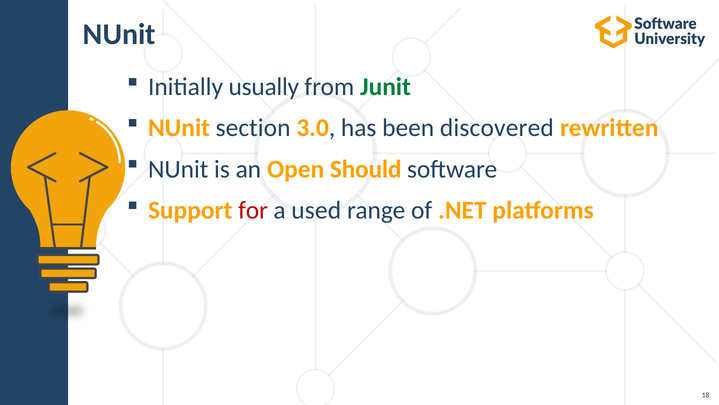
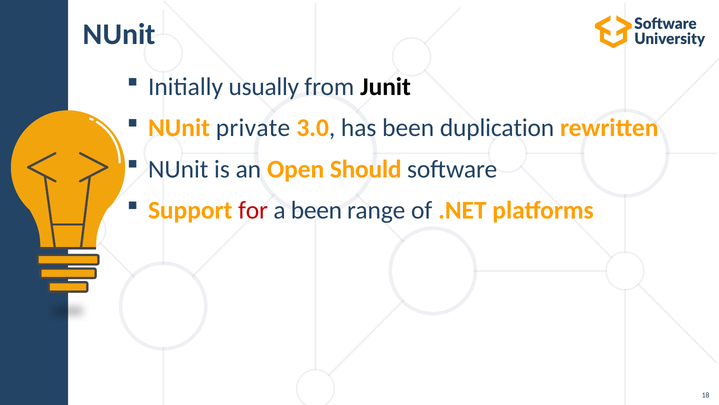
Junit colour: green -> black (386, 87)
section: section -> private (253, 128)
discovered: discovered -> duplication (497, 128)
a used: used -> been (316, 210)
